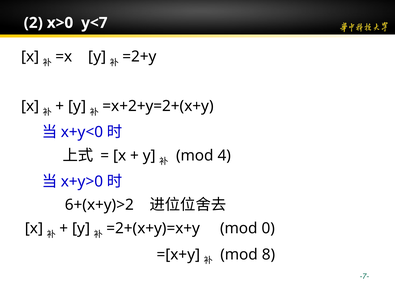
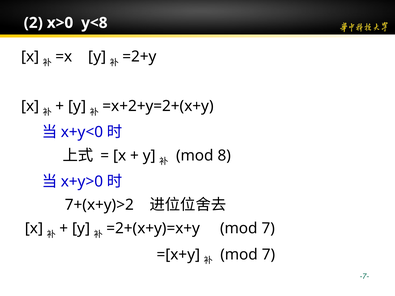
y<7: y<7 -> y<8 (94, 23)
4: 4 -> 8 (224, 156)
6+(x+y)>2: 6+(x+y)>2 -> 7+(x+y)>2 (99, 205)
0: 0 -> 7 (268, 229)
8: 8 -> 7 (269, 255)
